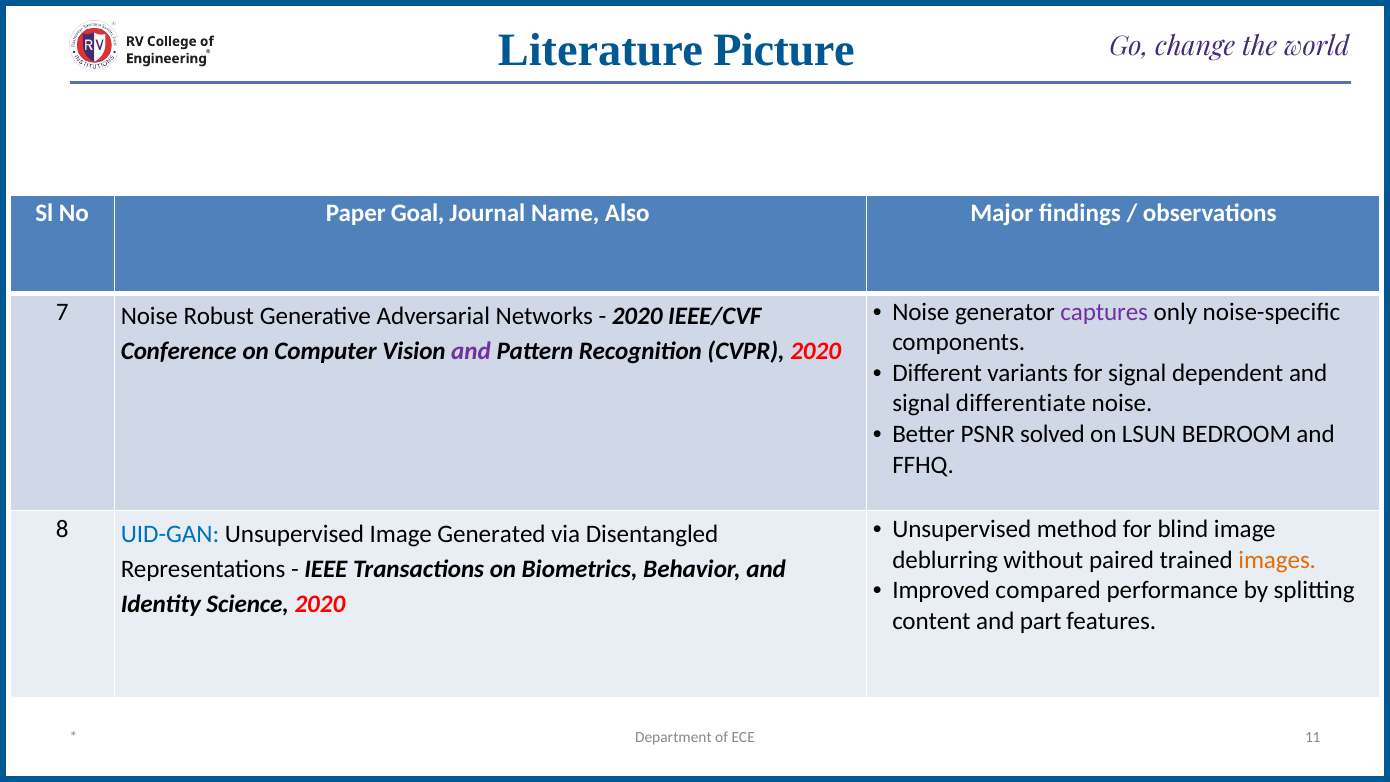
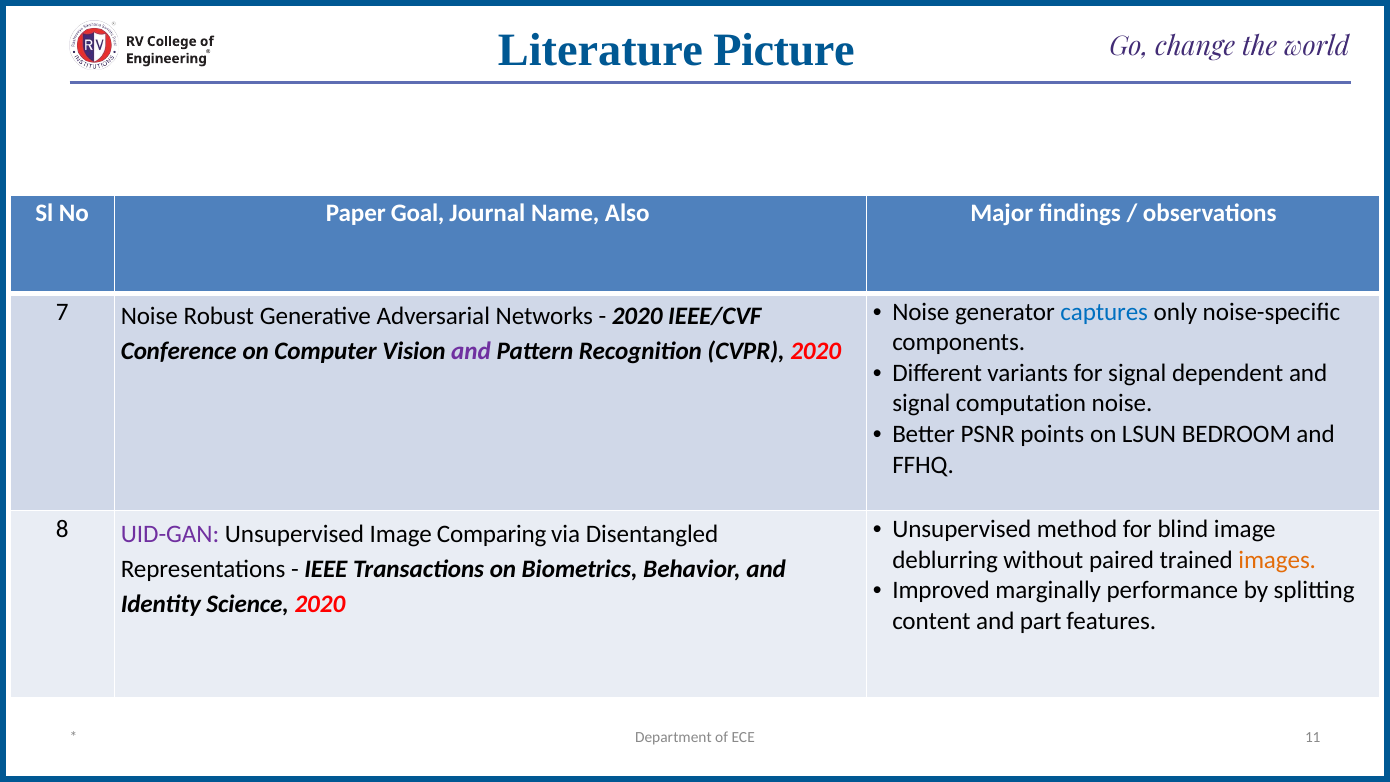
captures colour: purple -> blue (1104, 312)
differentiate: differentiate -> computation (1021, 404)
solved: solved -> points (1052, 434)
UID-GAN colour: blue -> purple (170, 534)
Generated: Generated -> Comparing (492, 534)
compared: compared -> marginally (1048, 590)
